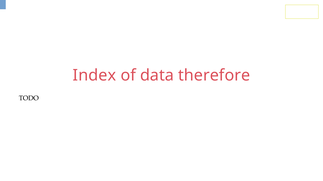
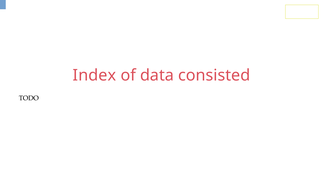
therefore: therefore -> consisted (214, 76)
